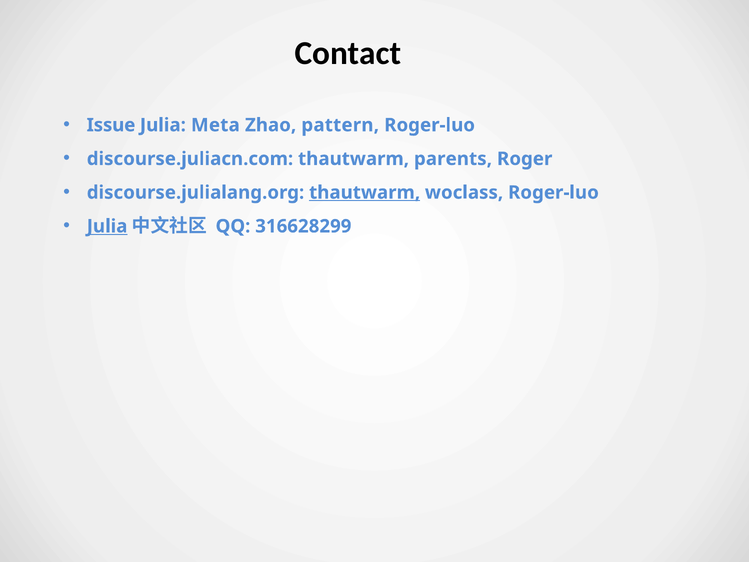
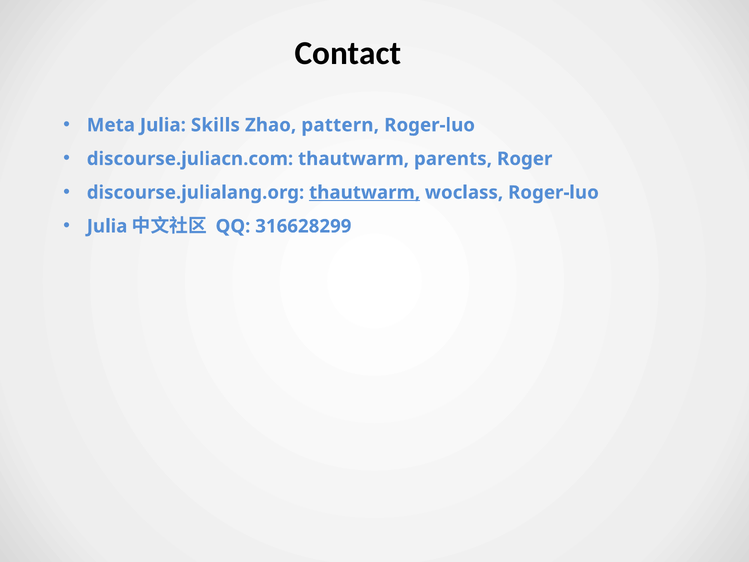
Issue: Issue -> Meta (111, 125)
Meta: Meta -> Skills (215, 125)
Julia underline: present -> none (107, 226)
